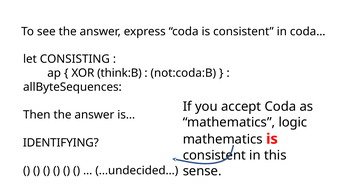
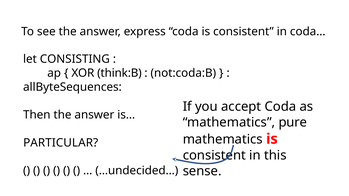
logic: logic -> pure (293, 122)
IDENTIFYING: IDENTIFYING -> PARTICULAR (61, 143)
